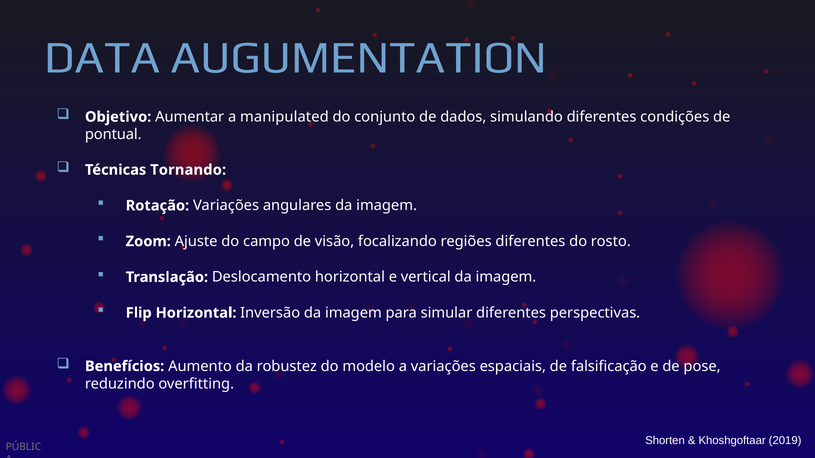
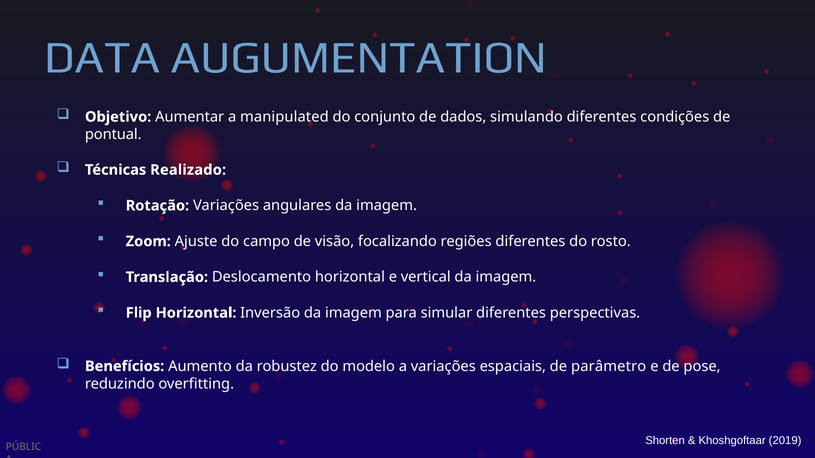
Tornando: Tornando -> Realizado (188, 170)
falsificação: falsificação -> parâmetro (609, 367)
